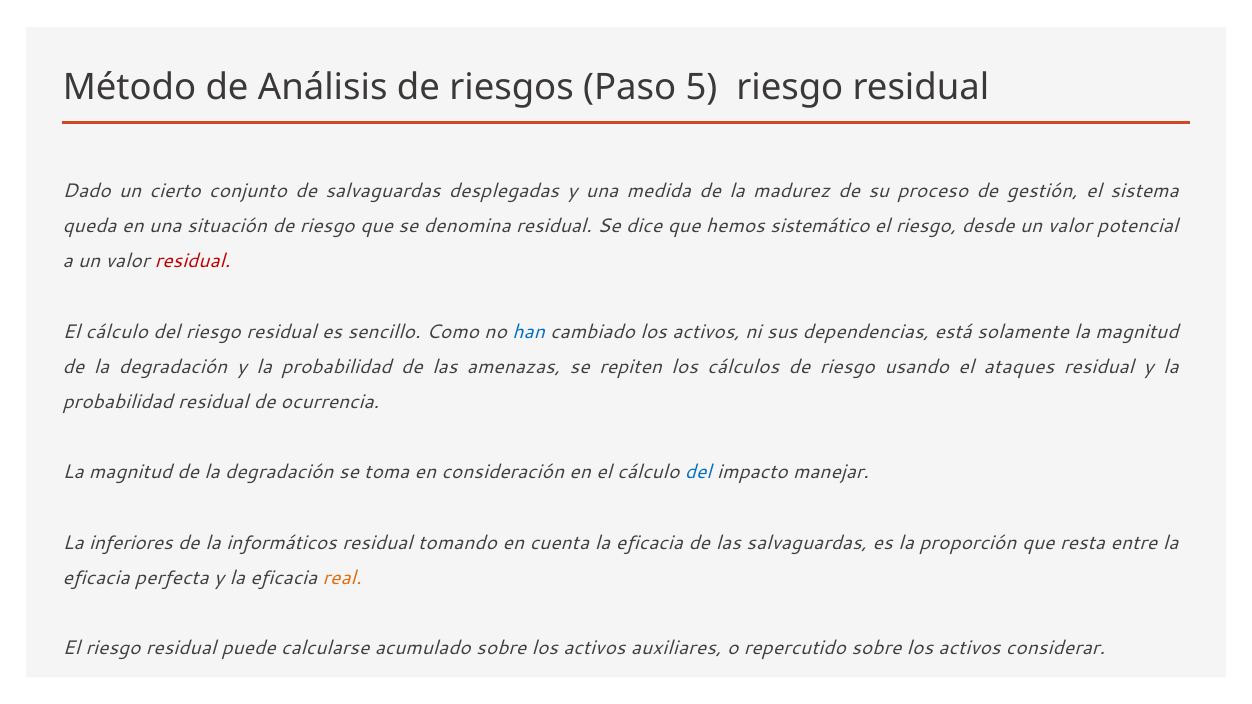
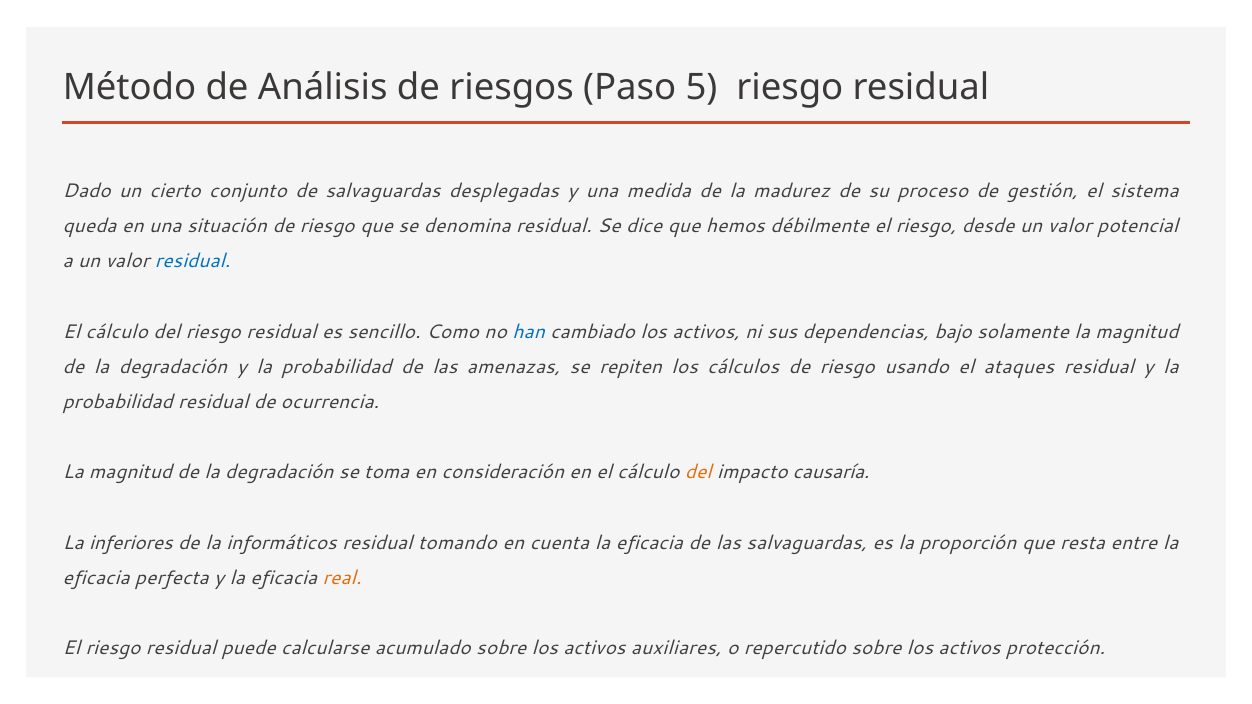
sistemático: sistemático -> débilmente (820, 226)
residual colour: red -> blue (193, 261)
está: está -> bajo (953, 332)
del colour: blue -> orange (698, 473)
manejar: manejar -> causaría (831, 473)
considerar: considerar -> protección (1055, 648)
